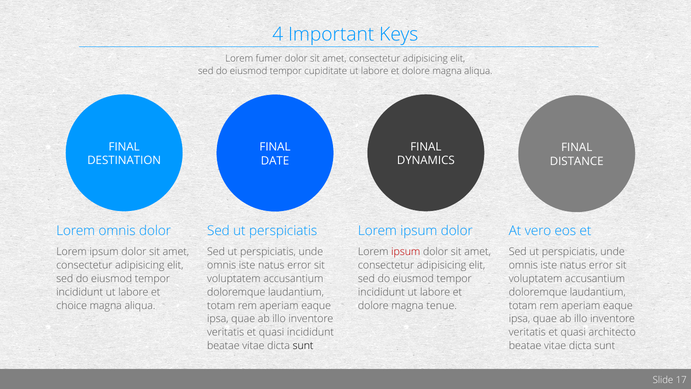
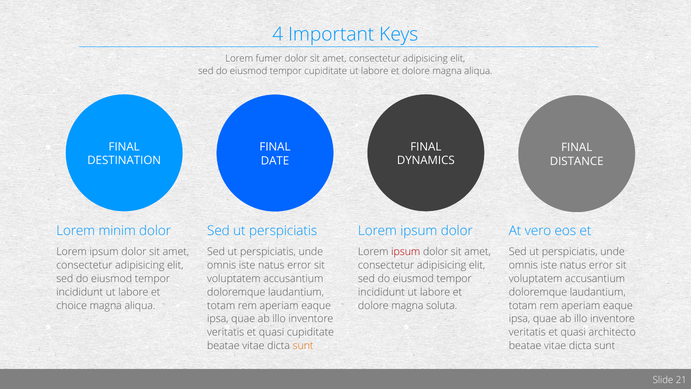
Lorem omnis: omnis -> minim (117, 231)
tenue: tenue -> soluta (442, 305)
quasi incididunt: incididunt -> cupiditate (310, 332)
sunt colour: black -> orange (303, 346)
17: 17 -> 21 (681, 380)
